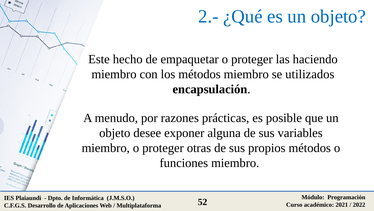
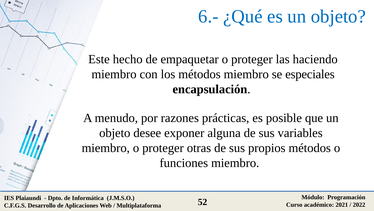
2.-: 2.- -> 6.- (208, 16)
utilizados: utilizados -> especiales (310, 74)
